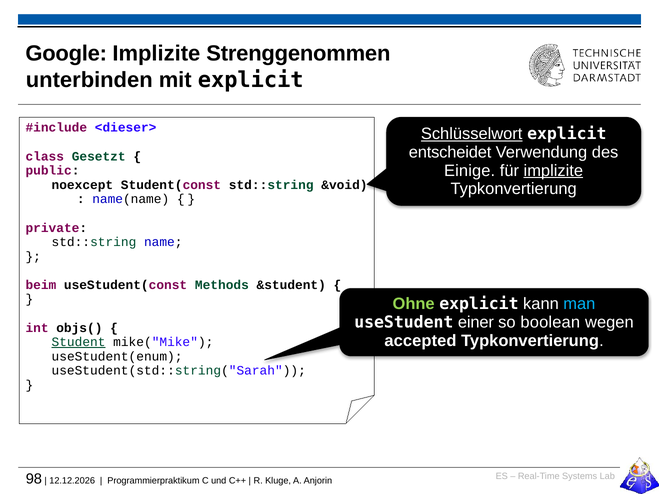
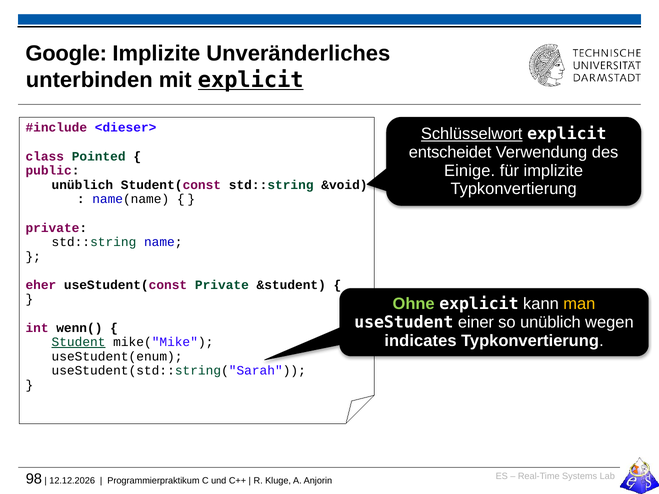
Strenggenommen: Strenggenommen -> Unveränderliches (298, 54)
explicit underline: none -> present (251, 80)
Gesetzt: Gesetzt -> Pointed (99, 156)
implizite underline: present -> none (553, 171)
noexcept: noexcept -> unüblich (82, 185)
beim: beim -> eher (41, 285)
useStudent(const Methods: Methods -> Private (222, 285)
man colour: light blue -> yellow (579, 304)
so boolean: boolean -> unüblich (550, 322)
objs(: objs( -> wenn( (79, 328)
accepted: accepted -> indicates (420, 341)
